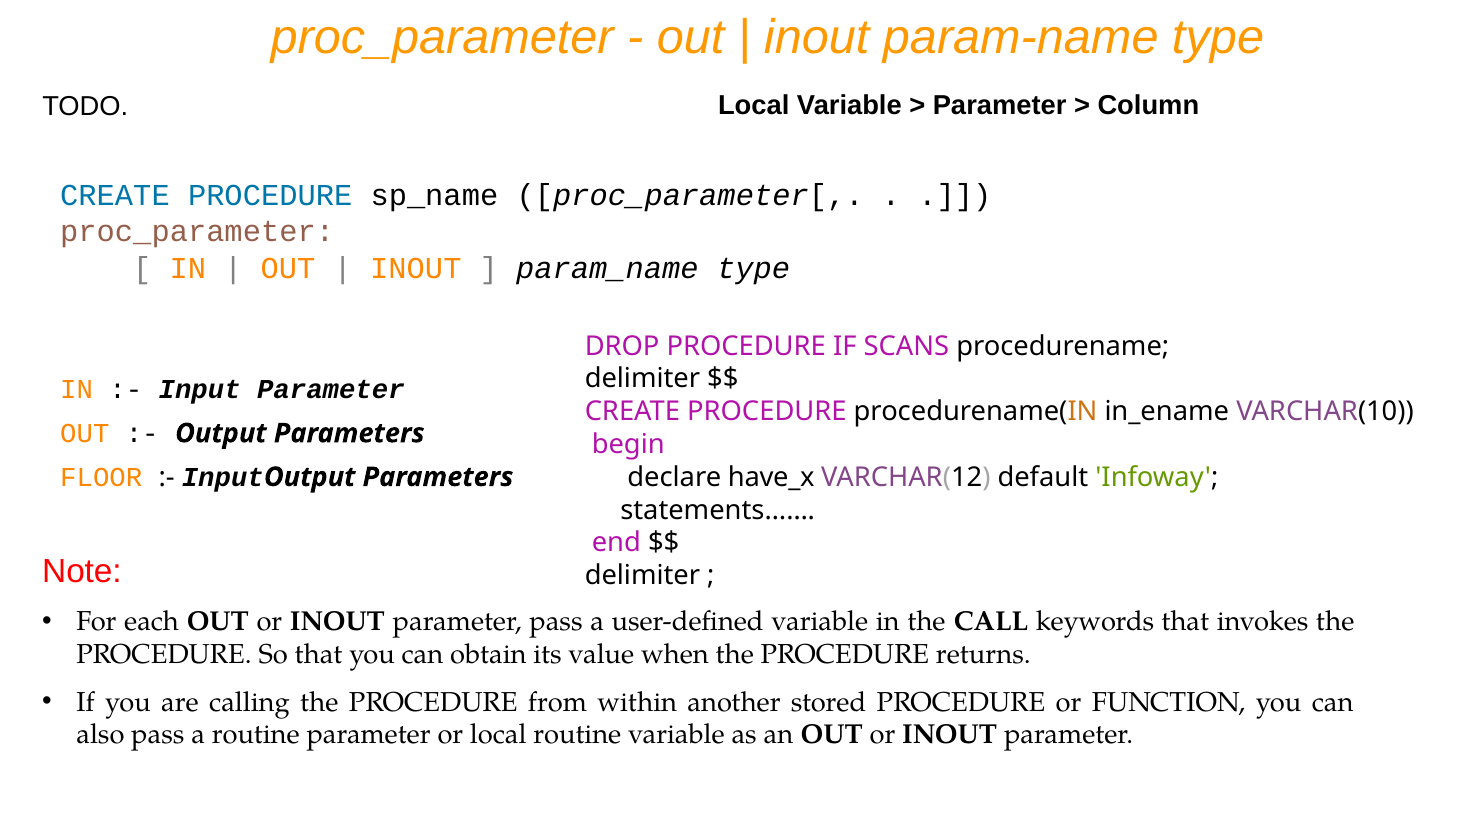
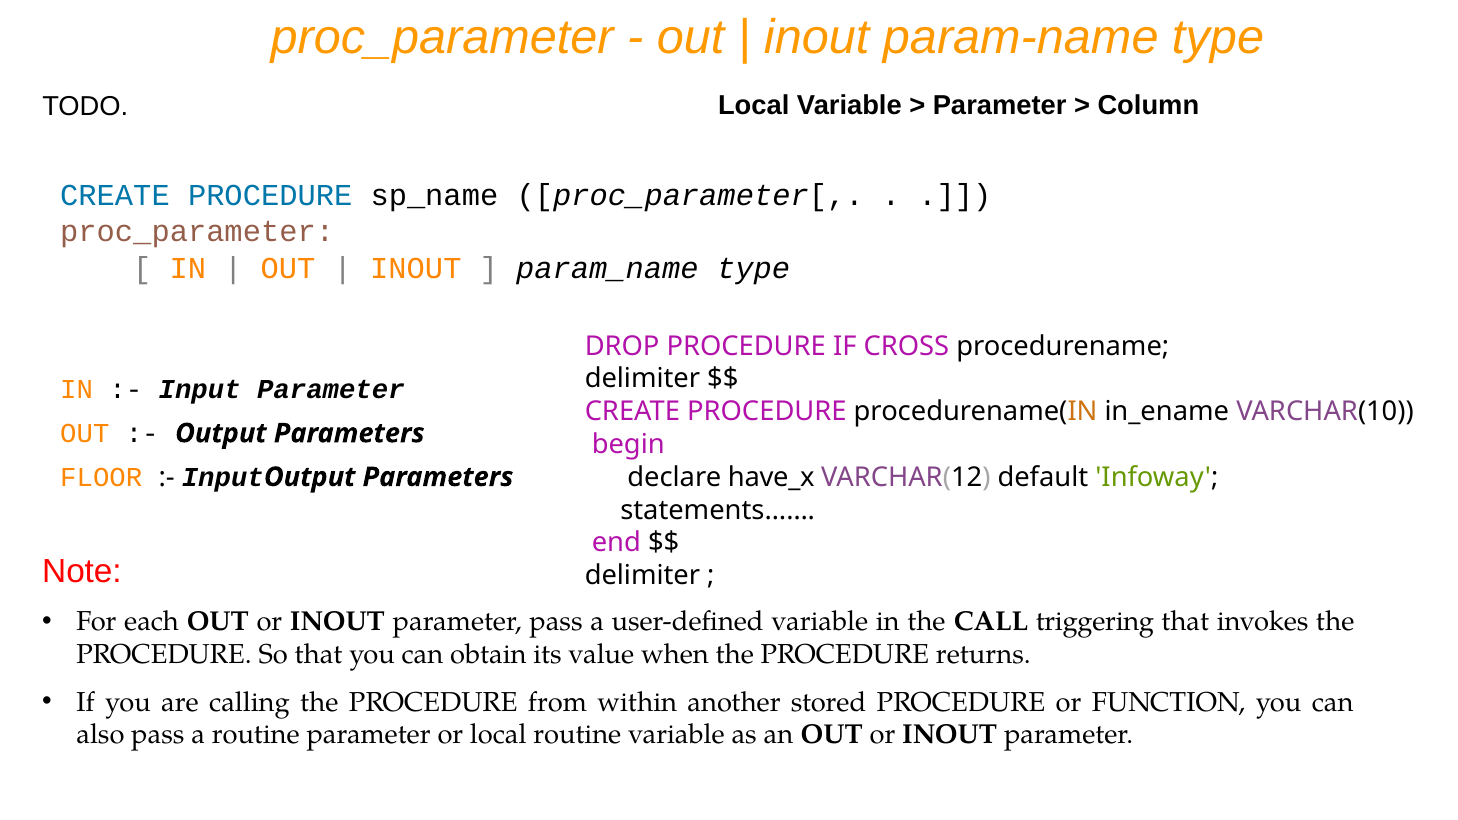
SCANS: SCANS -> CROSS (906, 346)
keywords: keywords -> triggering (1095, 622)
